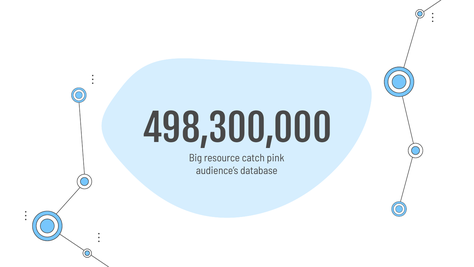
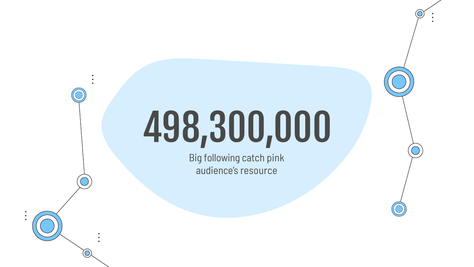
resource: resource -> following (222, 158)
database: database -> resource (259, 170)
